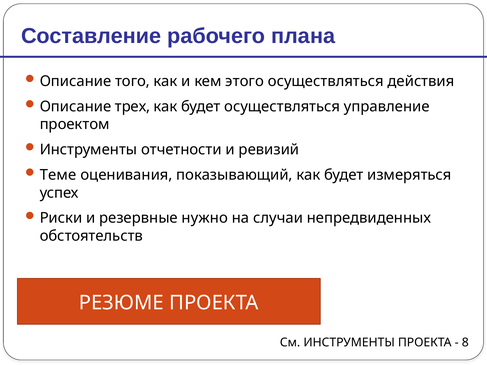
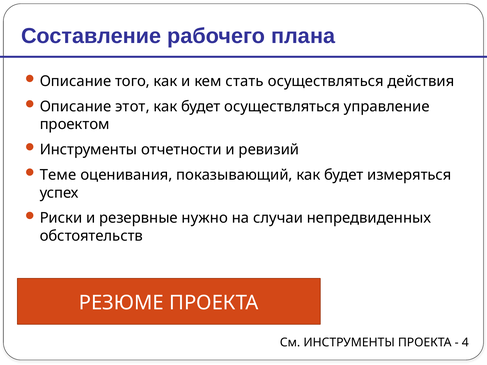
этого: этого -> стать (245, 81)
трех: трех -> этот (132, 107)
8: 8 -> 4 (465, 343)
